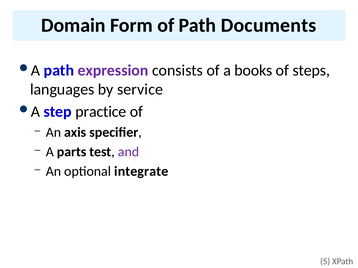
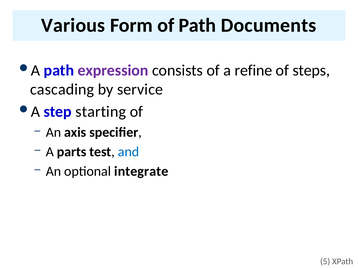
Domain: Domain -> Various (73, 25)
books: books -> refine (253, 71)
languages: languages -> cascading (62, 90)
practice: practice -> starting (101, 112)
and colour: purple -> blue (129, 152)
